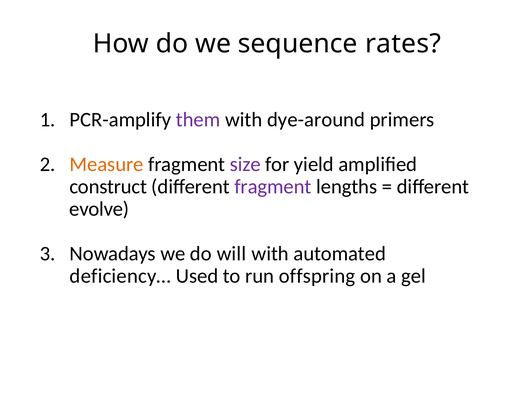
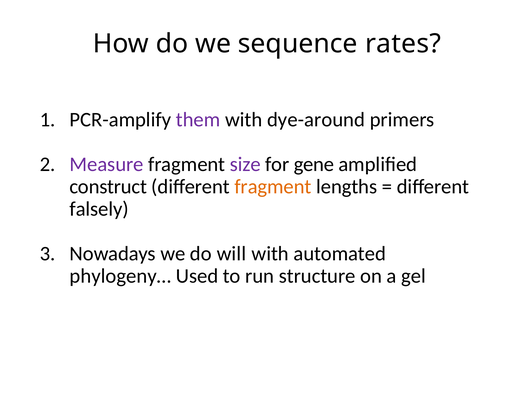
Measure colour: orange -> purple (107, 164)
yield: yield -> gene (314, 164)
fragment colour: purple -> orange (273, 187)
evolve: evolve -> falsely (99, 209)
deficiency…: deficiency… -> phylogeny… (120, 276)
offspring: offspring -> structure (317, 276)
